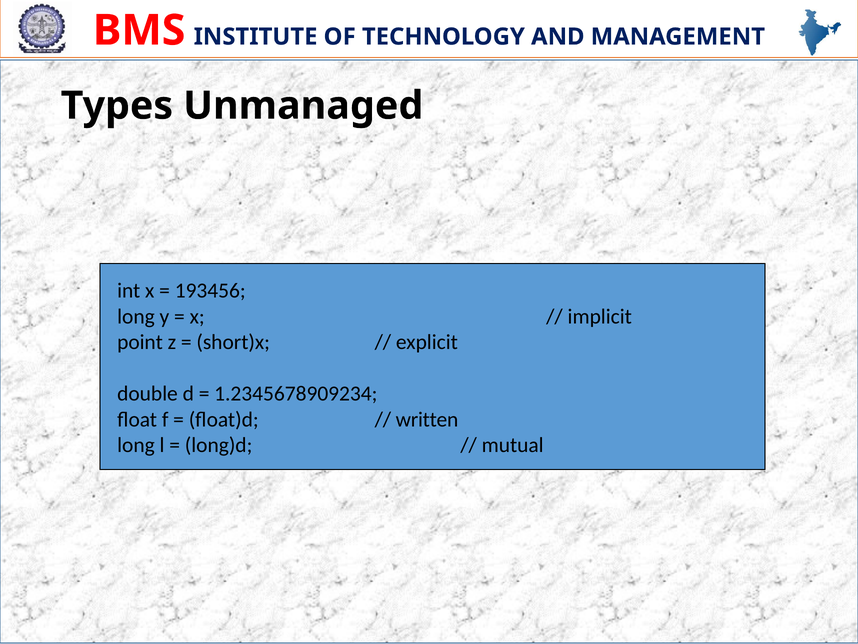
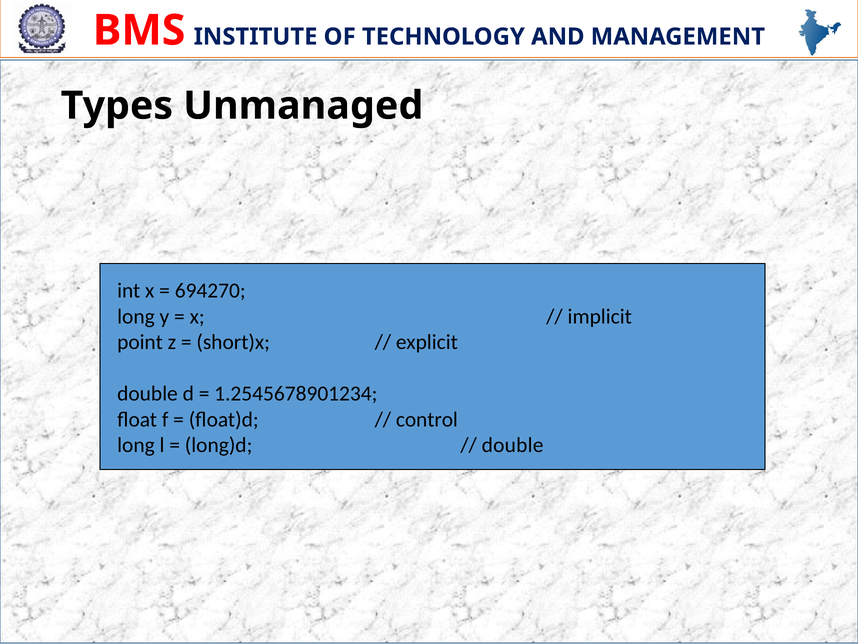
193456: 193456 -> 694270 (210, 291)
1.2345678909234: 1.2345678909234 -> 1.2545678901234 (296, 394)
written: written -> control (427, 419)
mutual: mutual -> double (513, 445)
